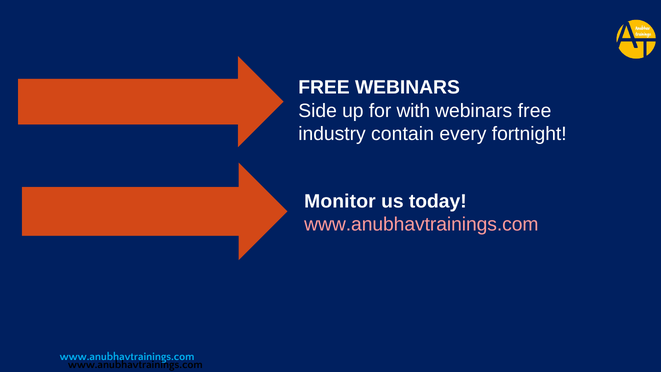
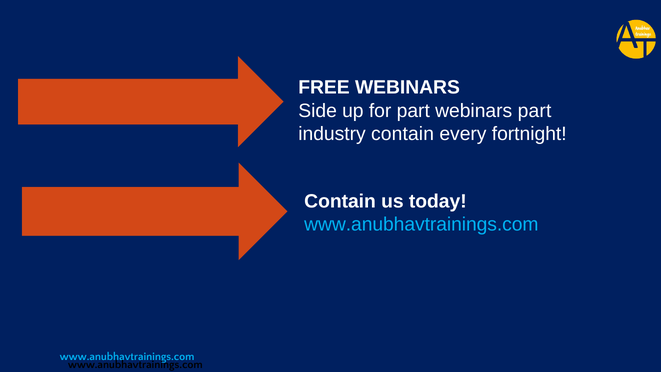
for with: with -> part (413, 111)
webinars free: free -> part (535, 111)
Monitor: Monitor -> Contain (340, 201)
www.anubhavtrainings.com colour: pink -> light blue (421, 224)
